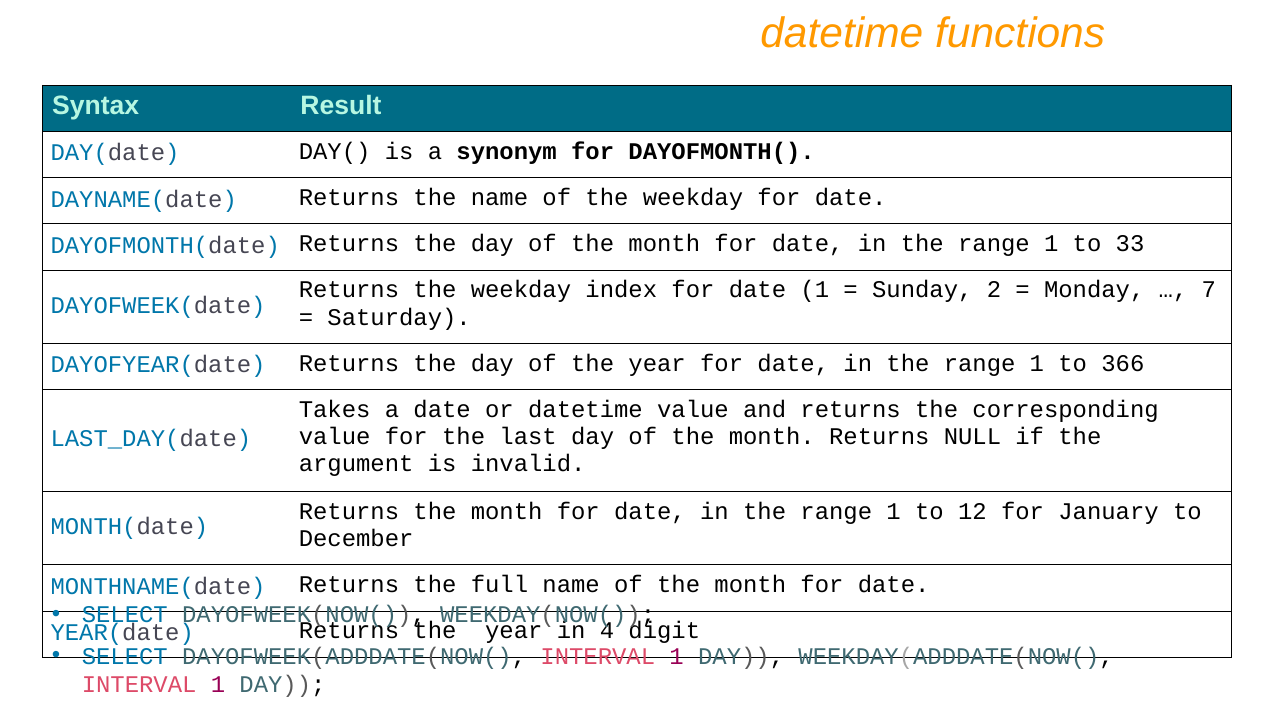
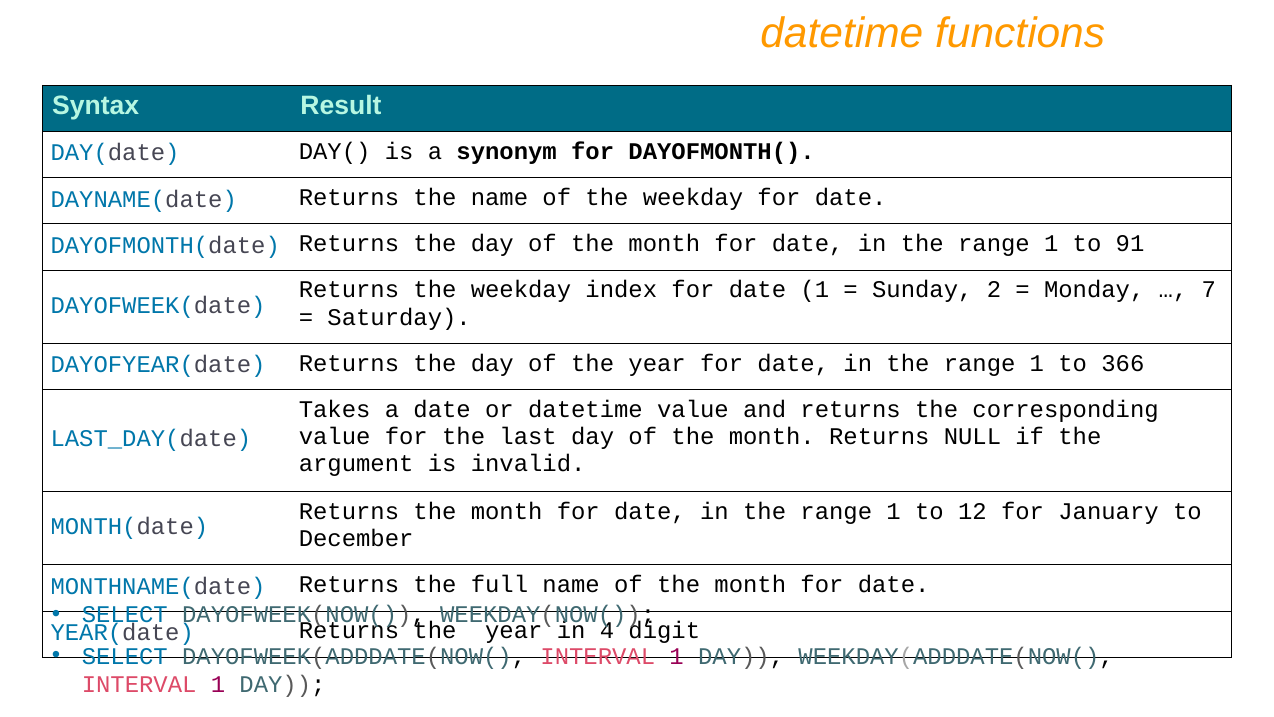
33: 33 -> 91 (1130, 244)
